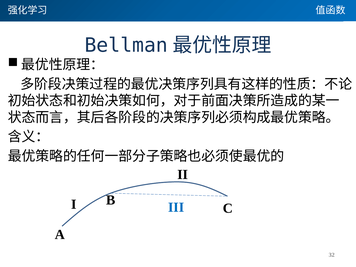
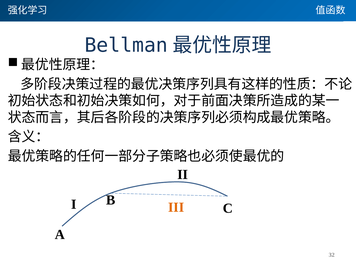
III colour: blue -> orange (176, 207)
